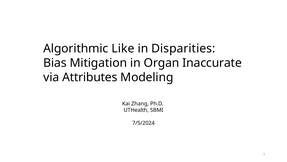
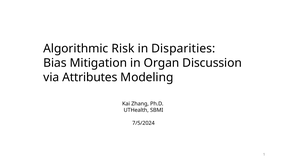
Like: Like -> Risk (123, 48)
Inaccurate: Inaccurate -> Discussion (212, 63)
